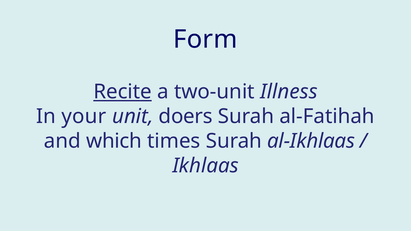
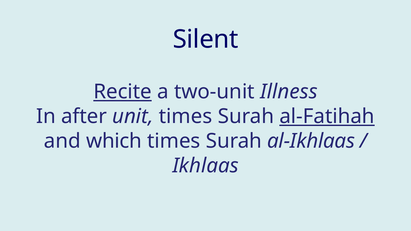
Form: Form -> Silent (206, 39)
your: your -> after (84, 117)
unit doers: doers -> times (186, 117)
al-Fatihah underline: none -> present (327, 117)
